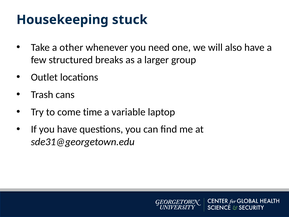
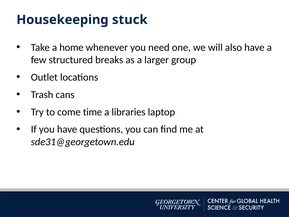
other: other -> home (71, 47)
variable: variable -> libraries (129, 112)
